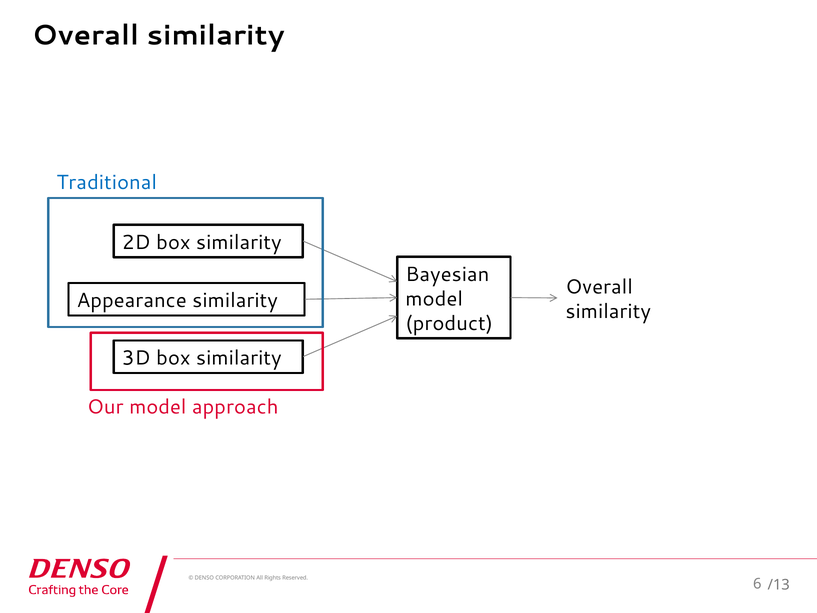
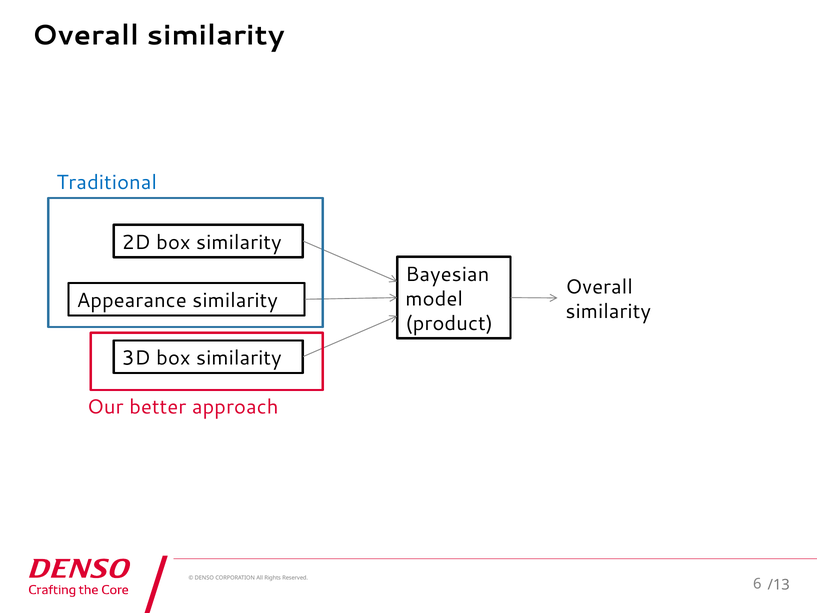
Our model: model -> better (158, 407)
